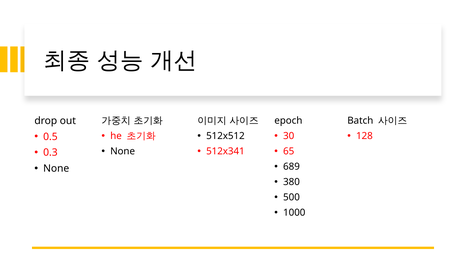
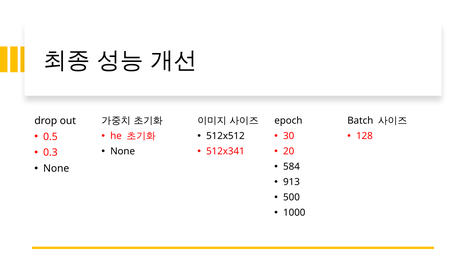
65: 65 -> 20 (289, 151)
689: 689 -> 584 (291, 167)
380: 380 -> 913 (291, 182)
